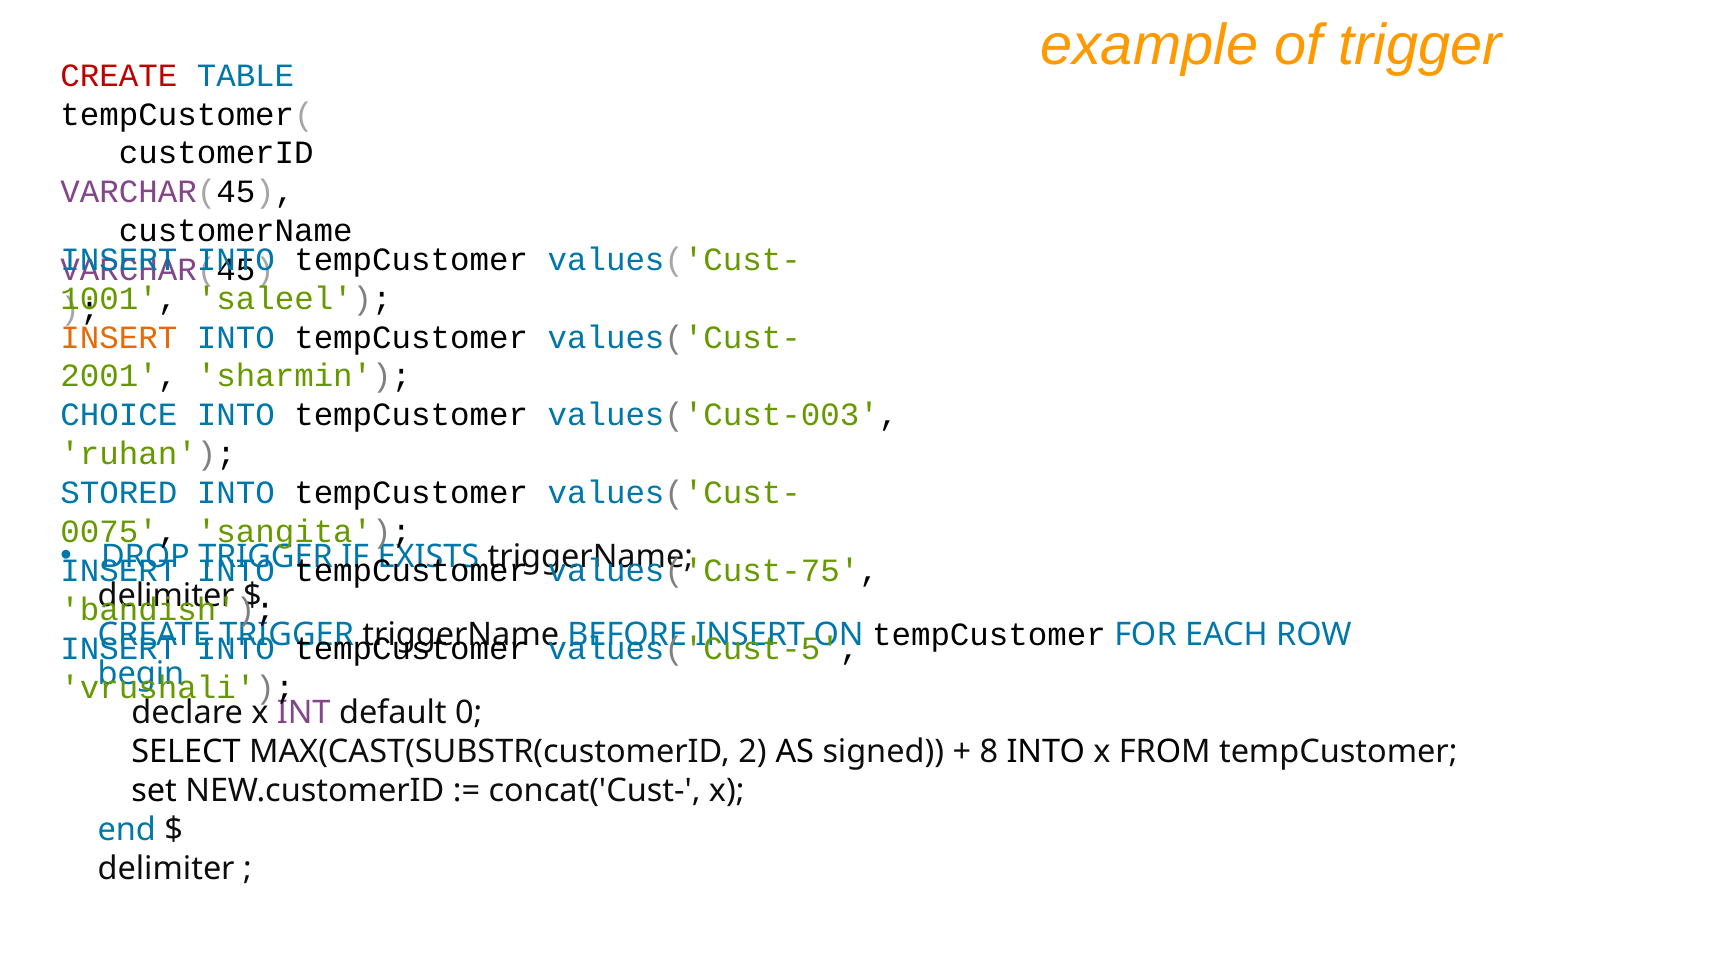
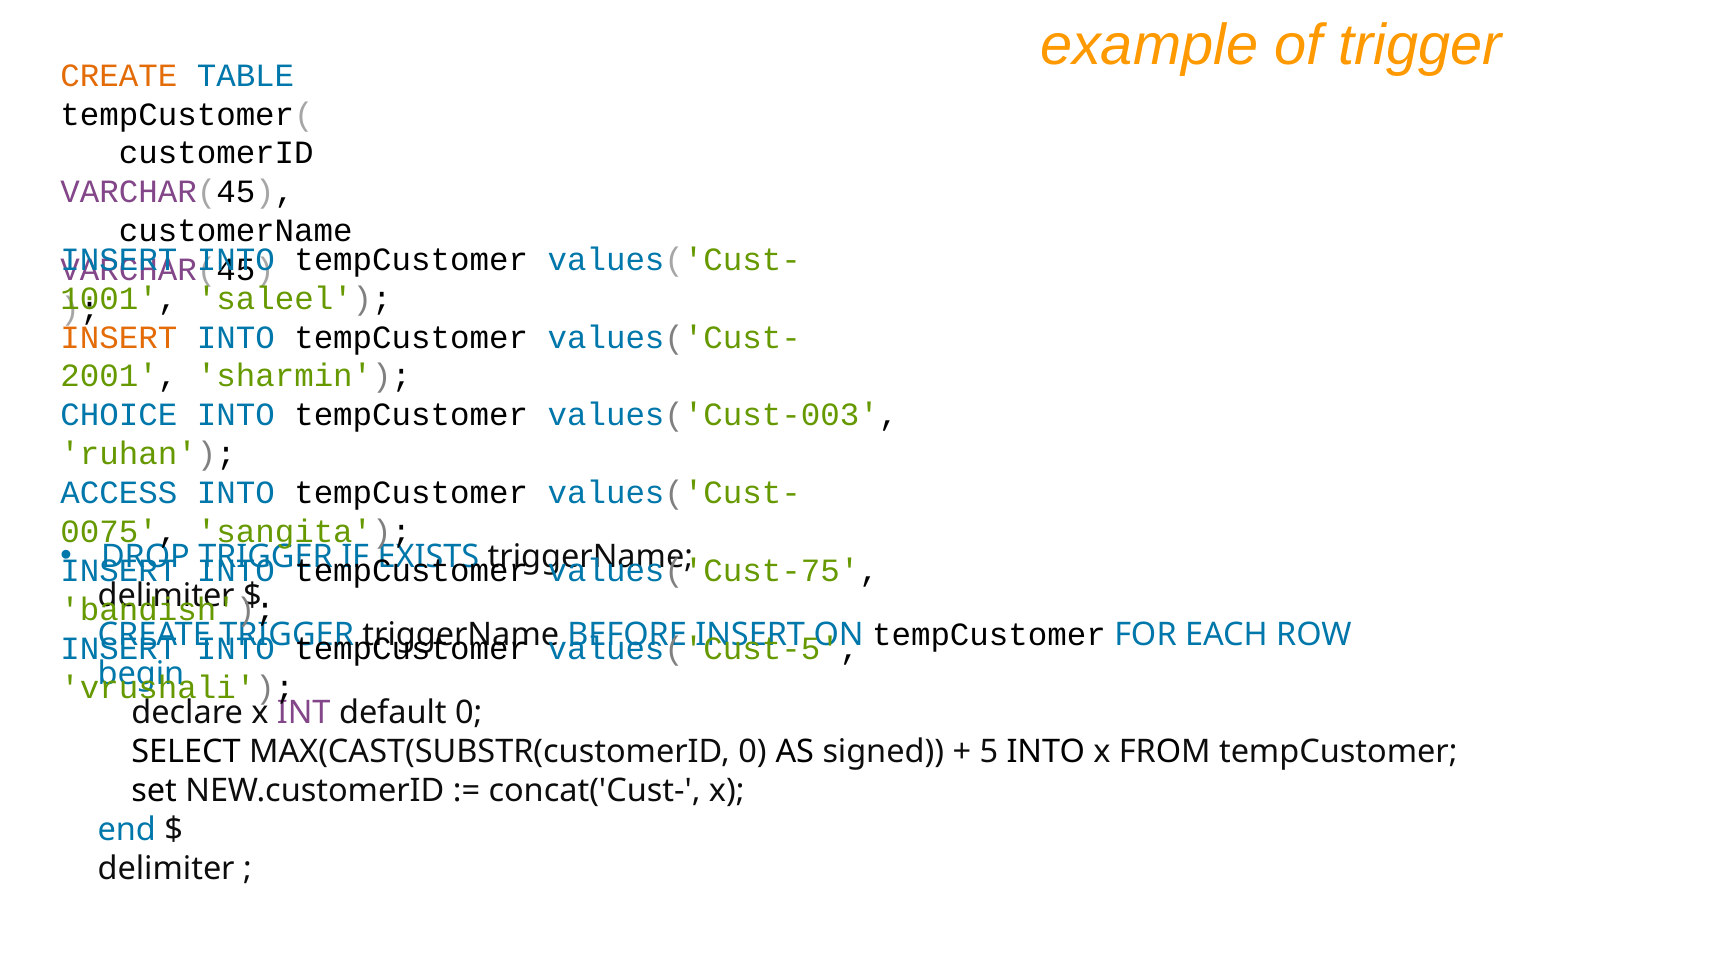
CREATE colour: red -> orange (119, 75)
STORED: STORED -> ACCESS (119, 493)
MAX(CAST(SUBSTR(customerID 2: 2 -> 0 (752, 752)
8: 8 -> 5 (989, 752)
